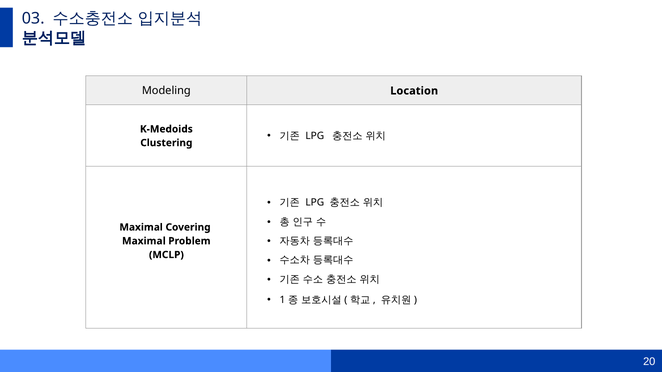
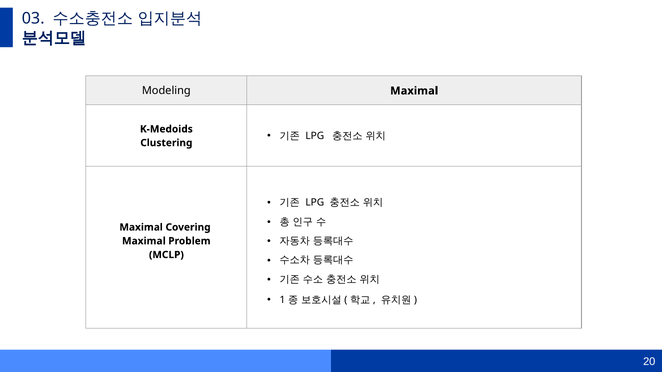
Modeling Location: Location -> Maximal (414, 91)
